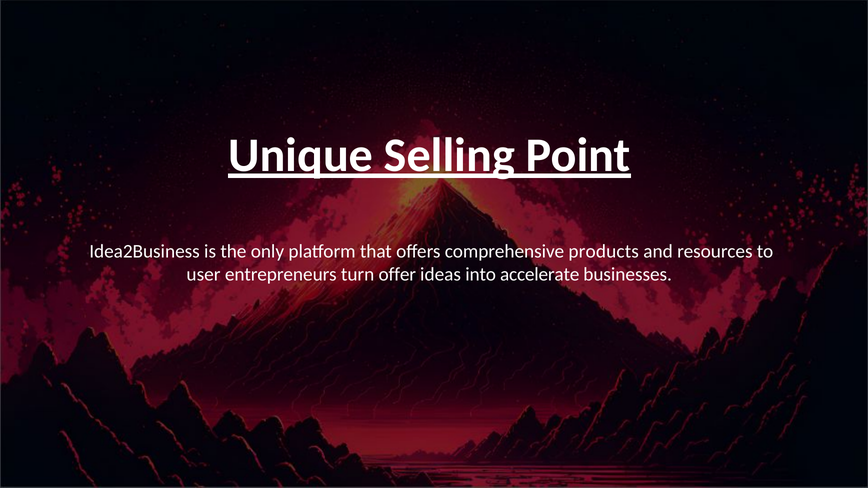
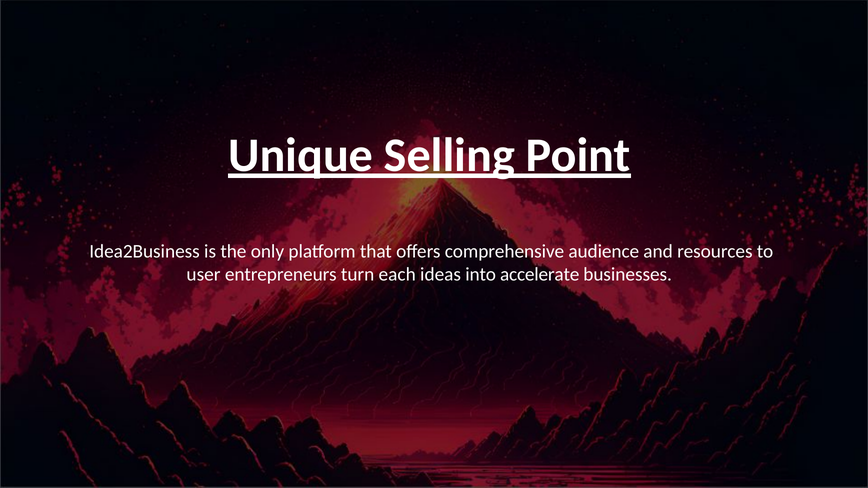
products: products -> audience (604, 252)
offer: offer -> each (397, 275)
